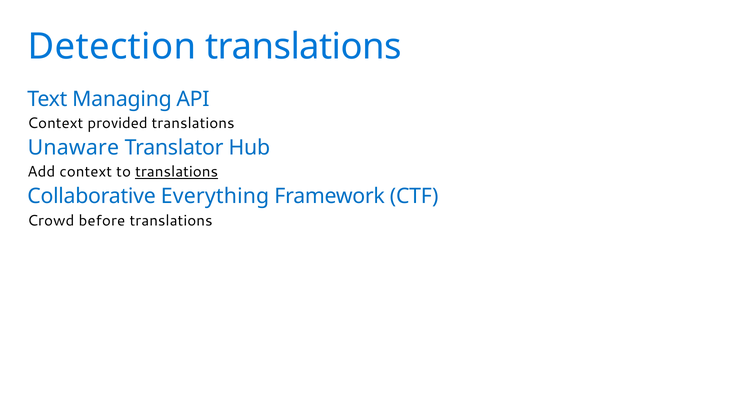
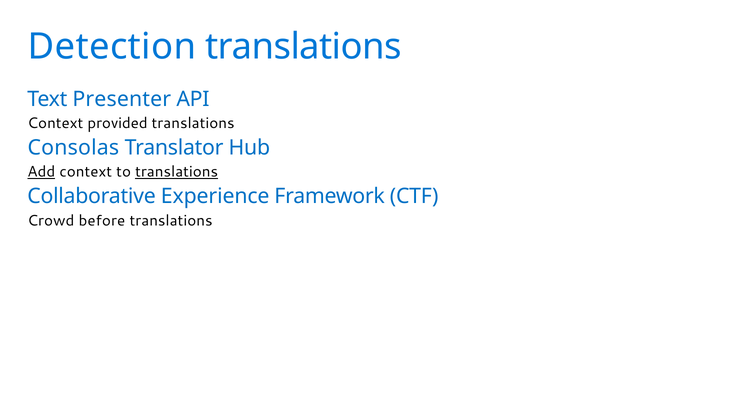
Managing: Managing -> Presenter (122, 99)
Unaware: Unaware -> Consolas (73, 147)
Add underline: none -> present (41, 172)
Everything: Everything -> Experience (215, 196)
